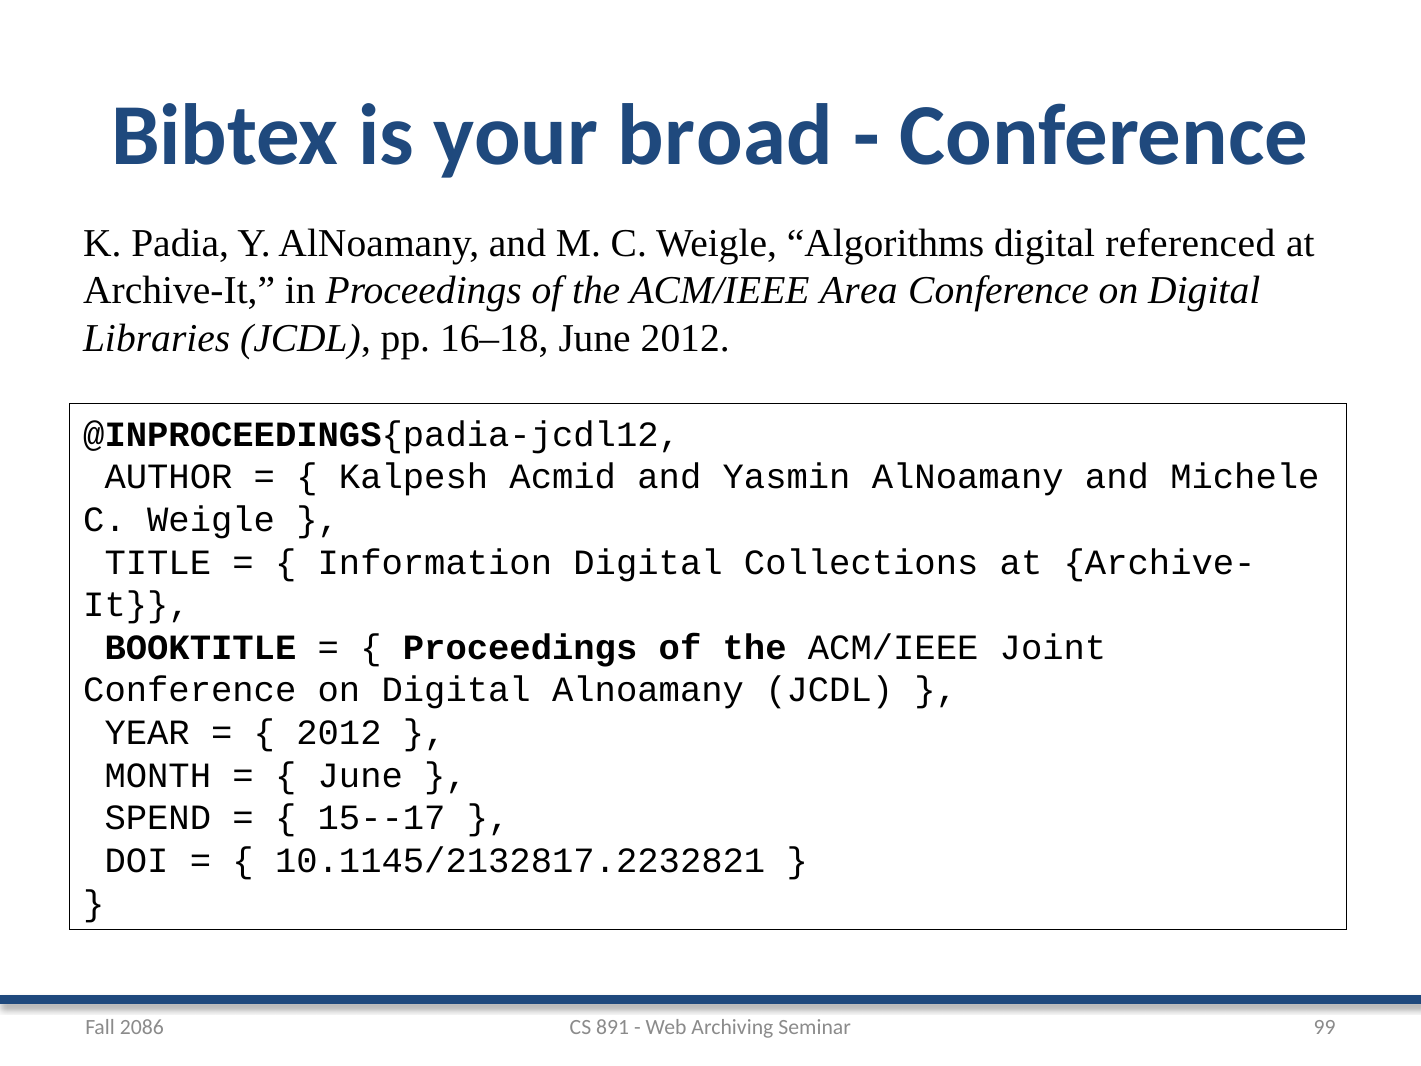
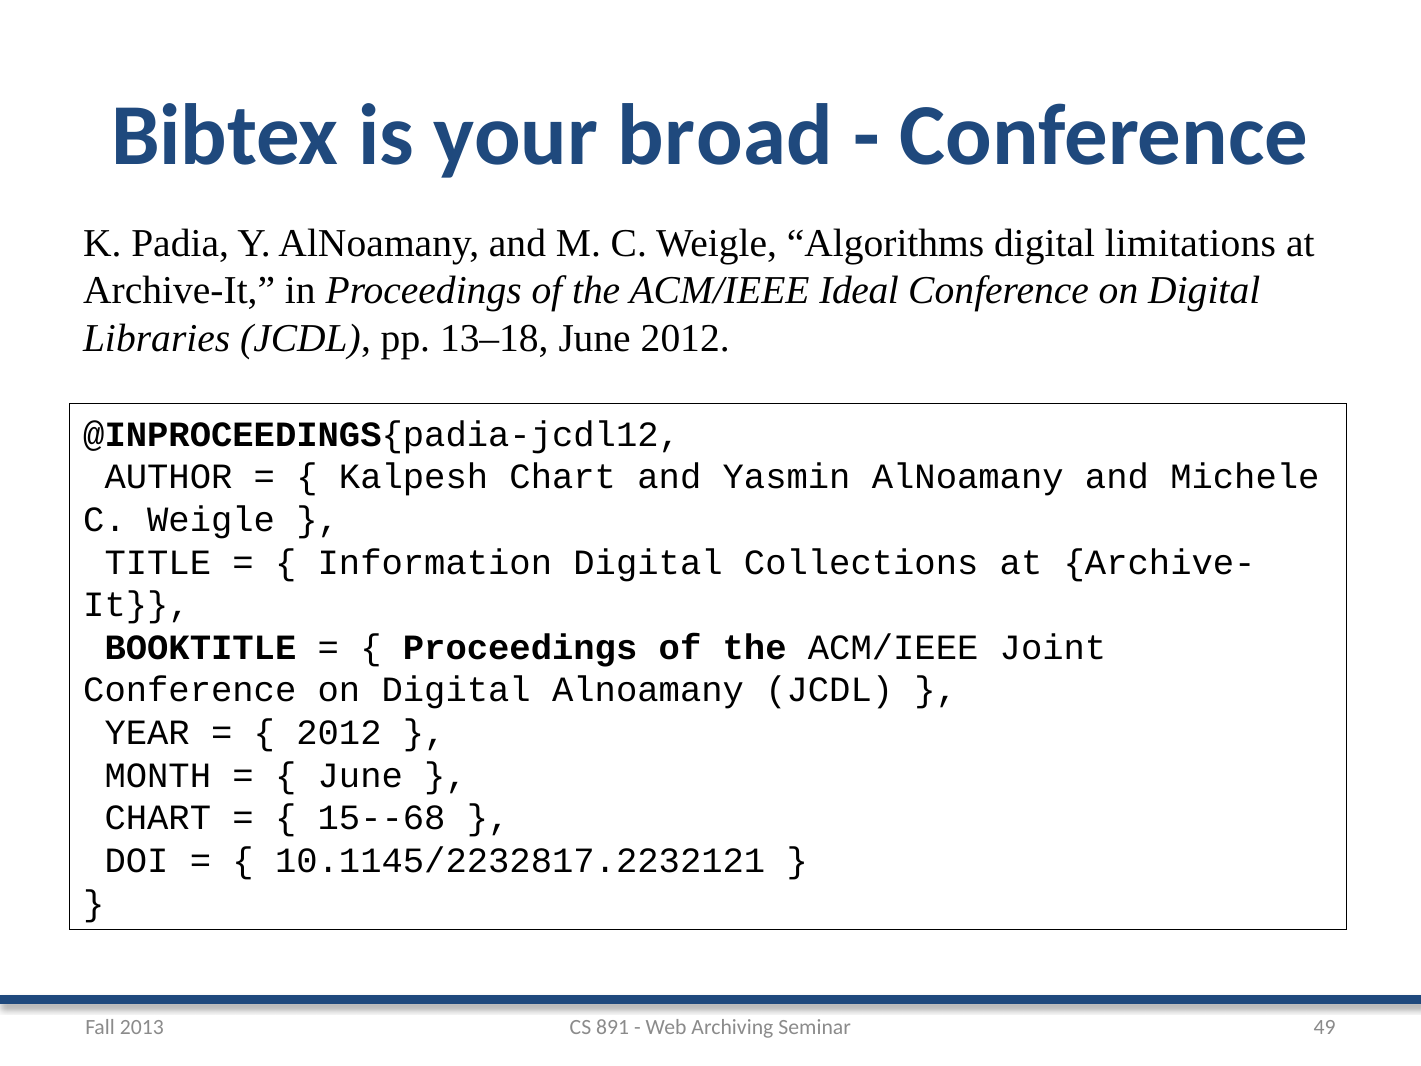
referenced: referenced -> limitations (1190, 243)
Area: Area -> Ideal (859, 291)
16–18: 16–18 -> 13–18 (494, 338)
Kalpesh Acmid: Acmid -> Chart (563, 477)
SPEND: SPEND -> CHART (158, 818)
15--17: 15--17 -> 15--68 (382, 818)
10.1145/2132817.2232821: 10.1145/2132817.2232821 -> 10.1145/2232817.2232121 (520, 861)
99: 99 -> 49 (1325, 1027)
2086: 2086 -> 2013 (142, 1027)
